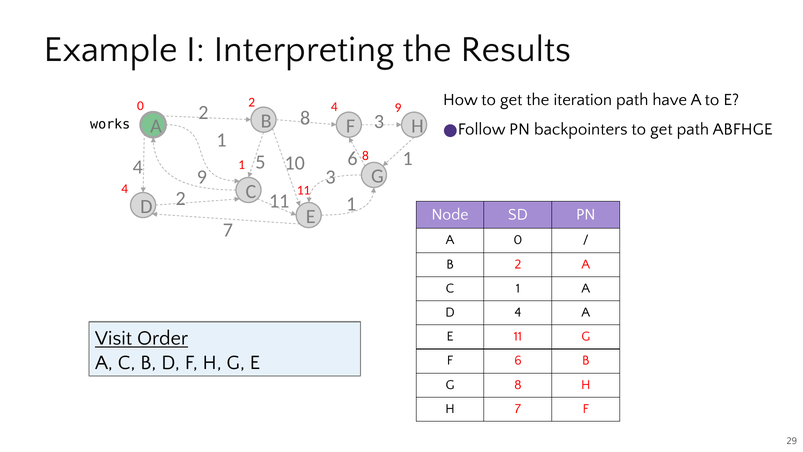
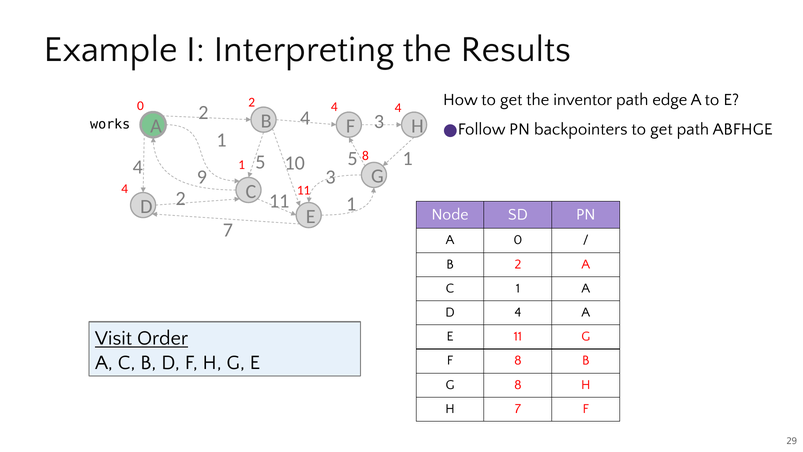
iteration: iteration -> inventor (583, 100)
have: have -> edge (670, 100)
4 9: 9 -> 4 (398, 108)
8: 8 -> 4 (305, 118)
10 6: 6 -> 5 (352, 159)
F 6: 6 -> 8 (518, 360)
